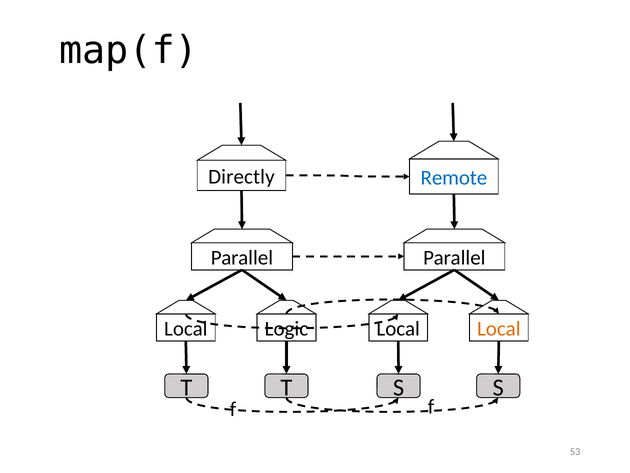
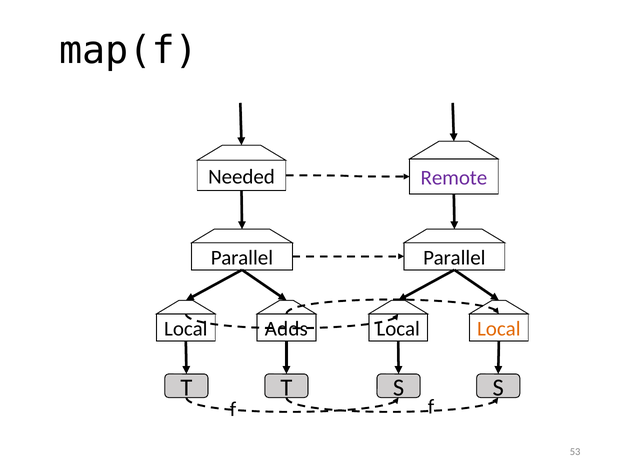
Directly: Directly -> Needed (241, 177)
Remote colour: blue -> purple (454, 178)
Logic: Logic -> Adds (286, 329)
